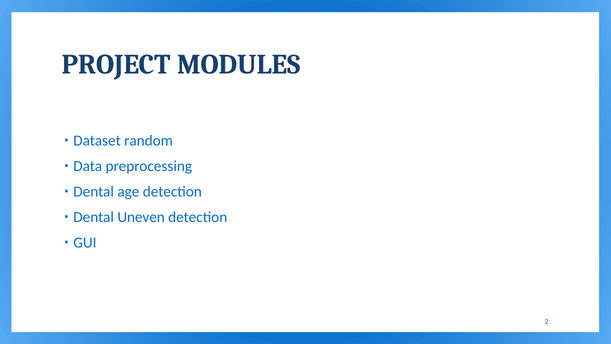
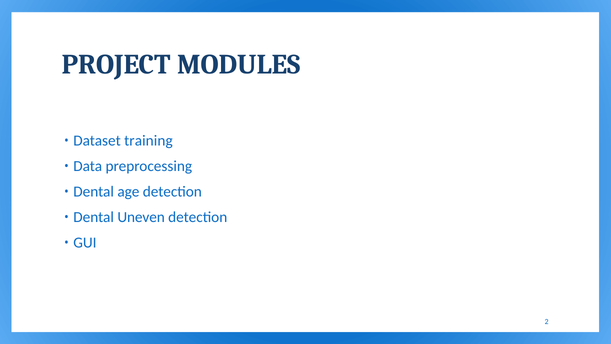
random: random -> training (148, 141)
